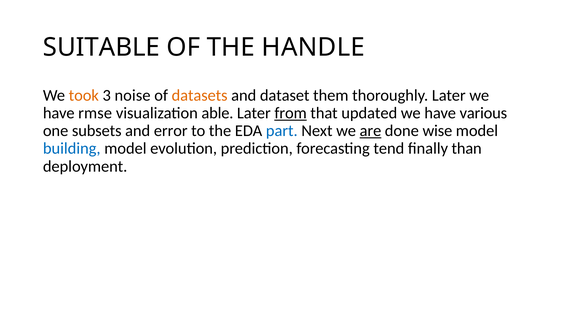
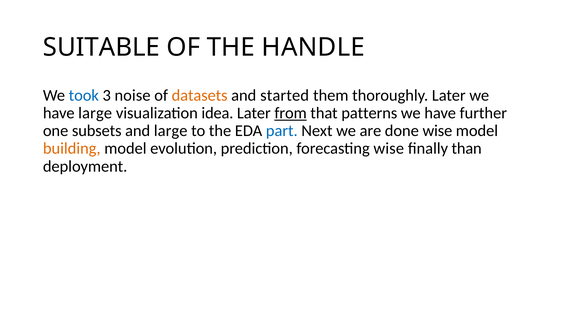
took colour: orange -> blue (84, 95)
dataset: dataset -> started (285, 95)
have rmse: rmse -> large (95, 113)
able: able -> idea (217, 113)
updated: updated -> patterns (369, 113)
various: various -> further (483, 113)
and error: error -> large (171, 131)
are underline: present -> none (370, 131)
building colour: blue -> orange (72, 148)
forecasting tend: tend -> wise (389, 148)
